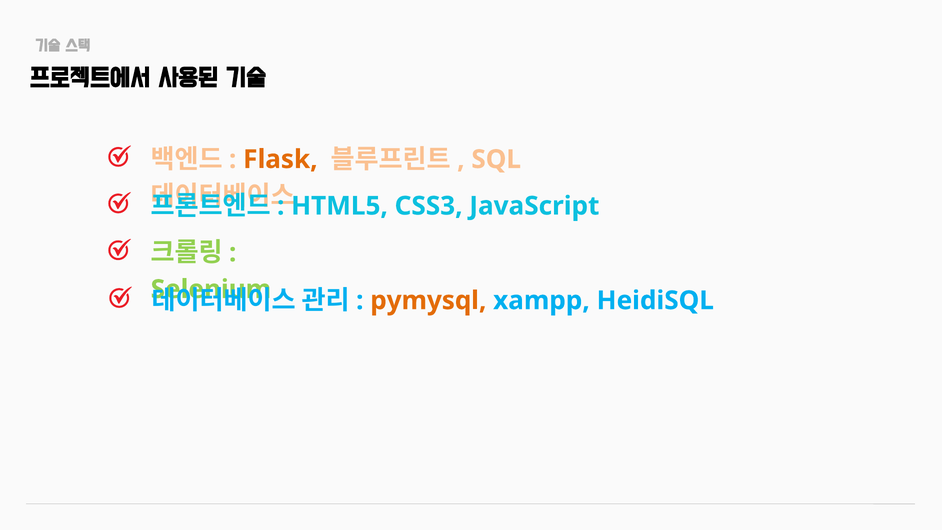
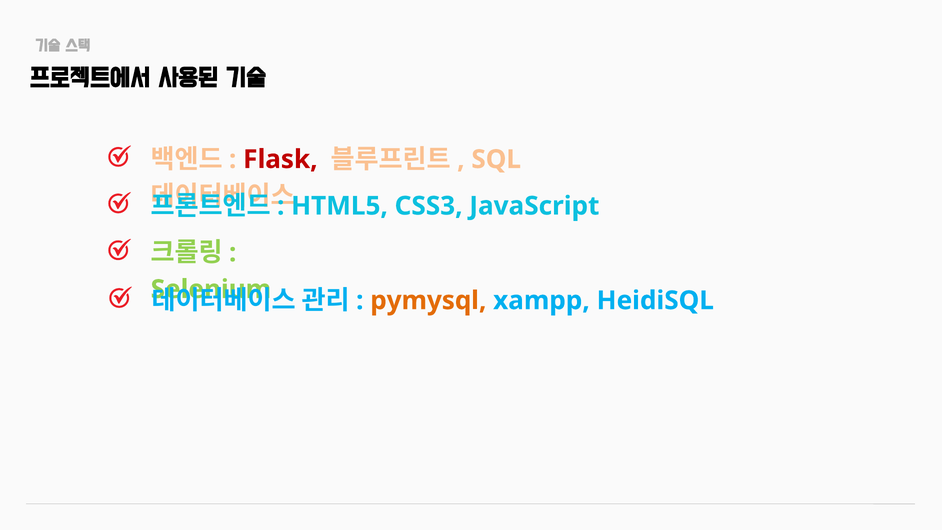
Flask colour: orange -> red (280, 159)
